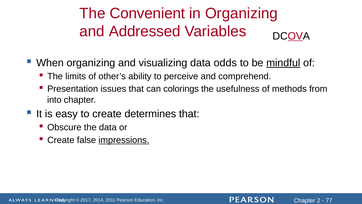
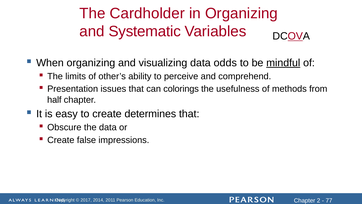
Convenient: Convenient -> Cardholder (147, 13)
Addressed: Addressed -> Systematic (145, 31)
into: into -> half (54, 100)
impressions underline: present -> none (124, 140)
